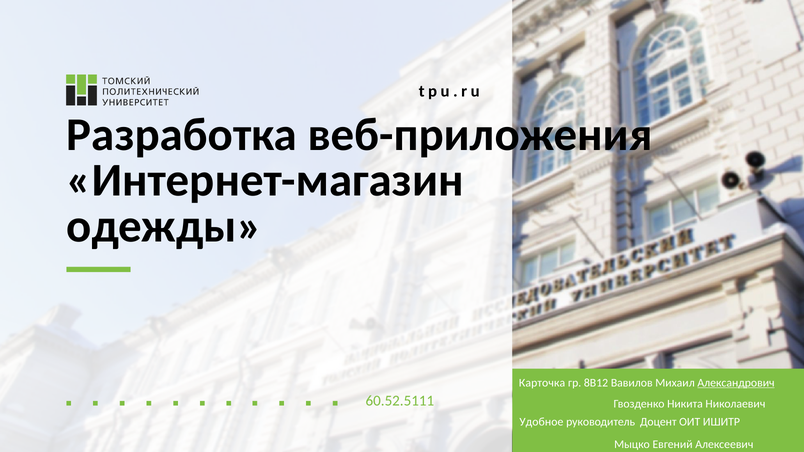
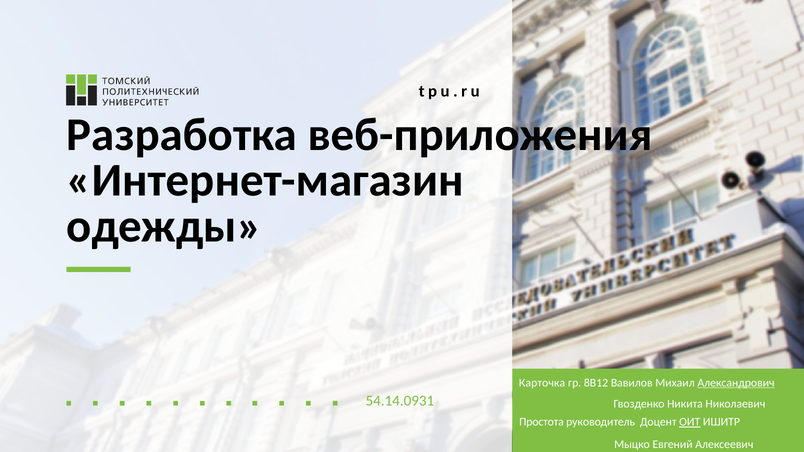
60.52.5111: 60.52.5111 -> 54.14.0931 (400, 401)
Удобное: Удобное -> Простота (542, 422)
ОИТ underline: none -> present (690, 422)
